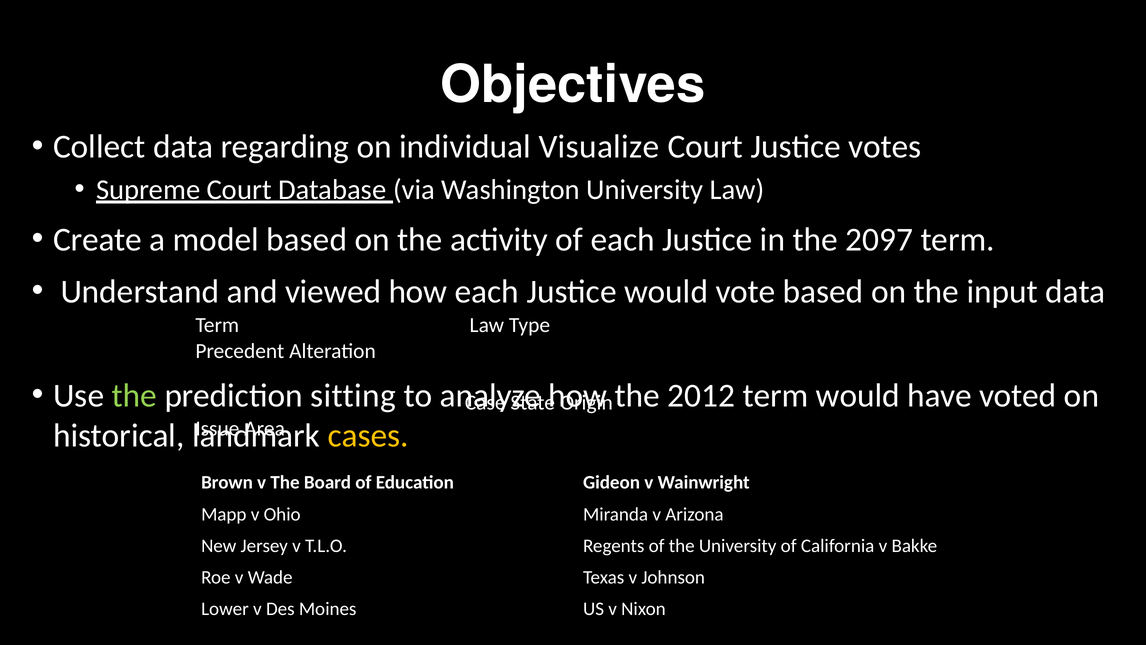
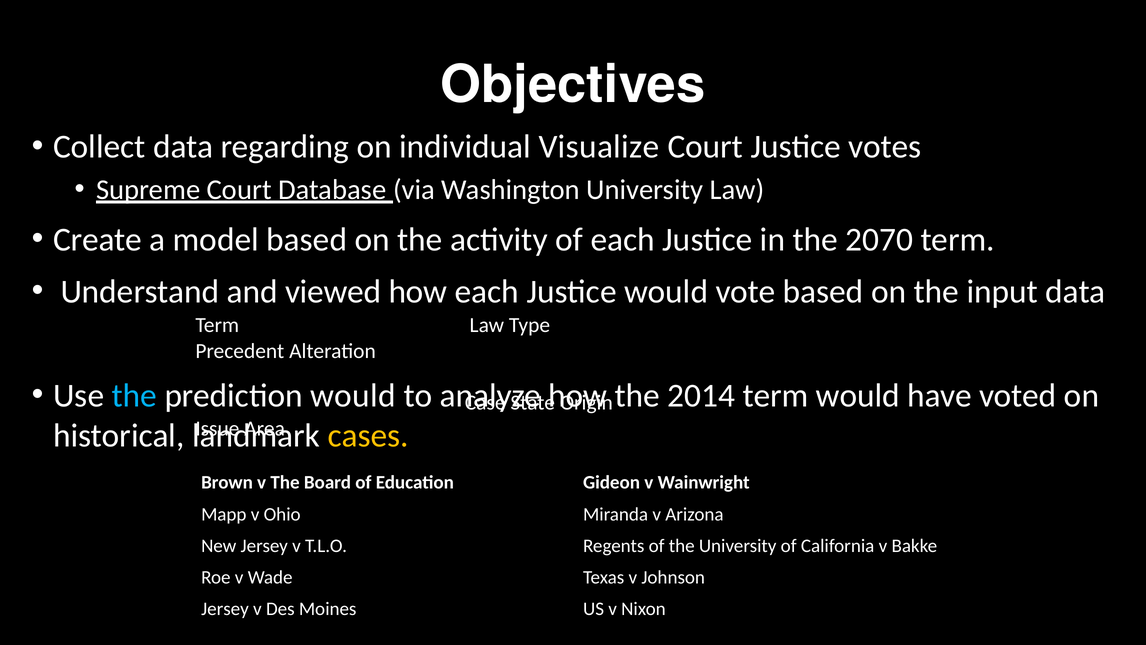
2097: 2097 -> 2070 (879, 240)
the colour: light green -> light blue (134, 396)
prediction sitting: sitting -> would (353, 396)
2012: 2012 -> 2014 (701, 396)
Lower: Lower -> Jersey (225, 609)
